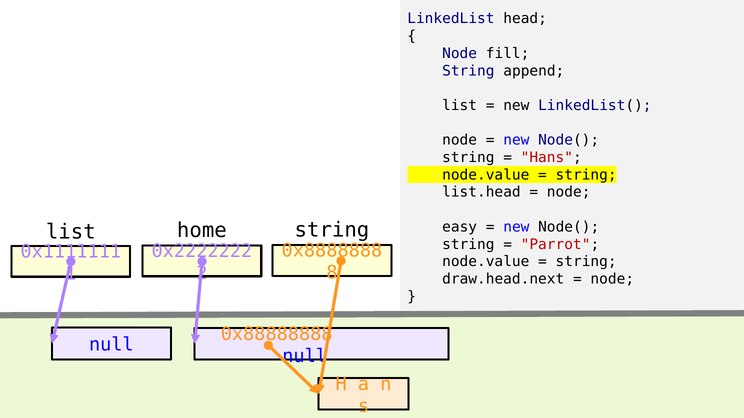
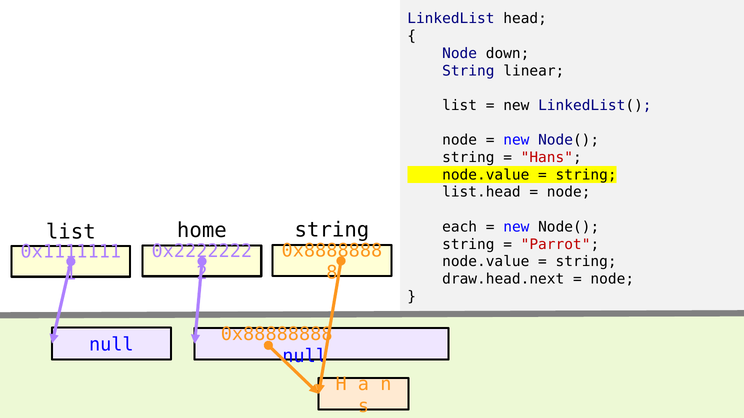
fill: fill -> down (508, 53)
append: append -> linear (534, 71)
easy: easy -> each (460, 227)
